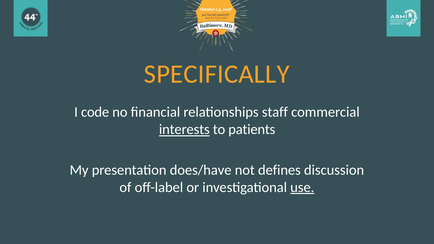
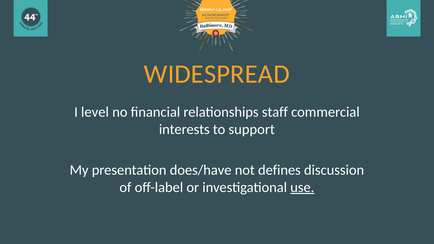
SPECIFICALLY: SPECIFICALLY -> WIDESPREAD (217, 74)
code: code -> level (95, 112)
interests underline: present -> none (184, 130)
patients: patients -> support (252, 130)
